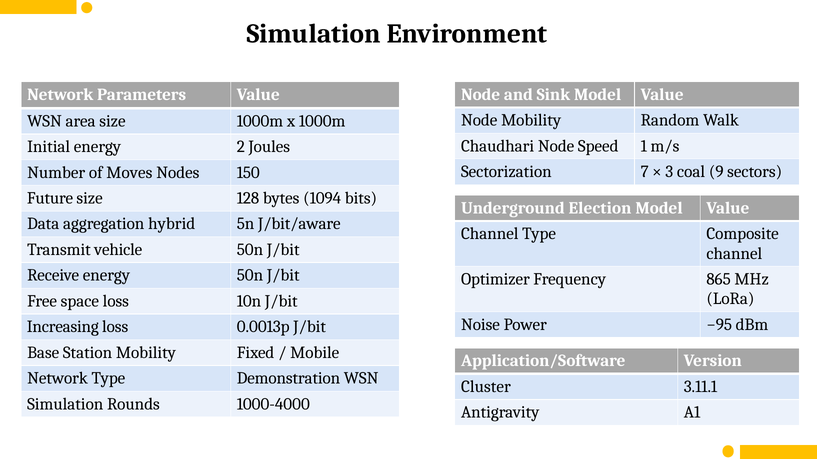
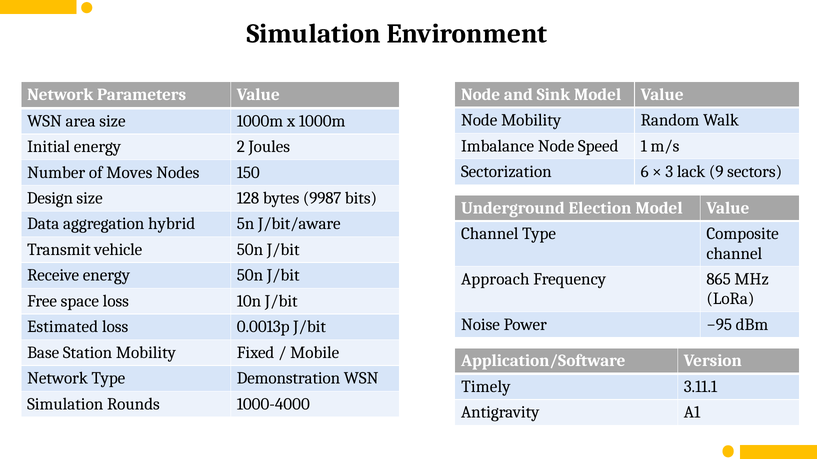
Chaudhari: Chaudhari -> Imbalance (498, 146)
7: 7 -> 6 (645, 172)
coal: coal -> lack (691, 172)
Future: Future -> Design (50, 198)
1094: 1094 -> 9987 (322, 198)
Optimizer: Optimizer -> Approach (495, 279)
Increasing: Increasing -> Estimated (63, 327)
Cluster: Cluster -> Timely (486, 387)
